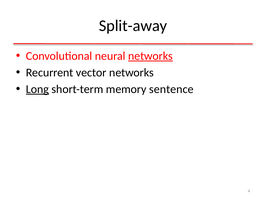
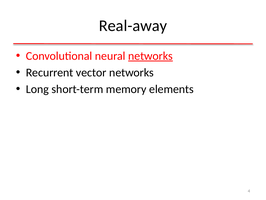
Split-away: Split-away -> Real-away (133, 26)
Long underline: present -> none (37, 89)
sentence: sentence -> elements (171, 89)
